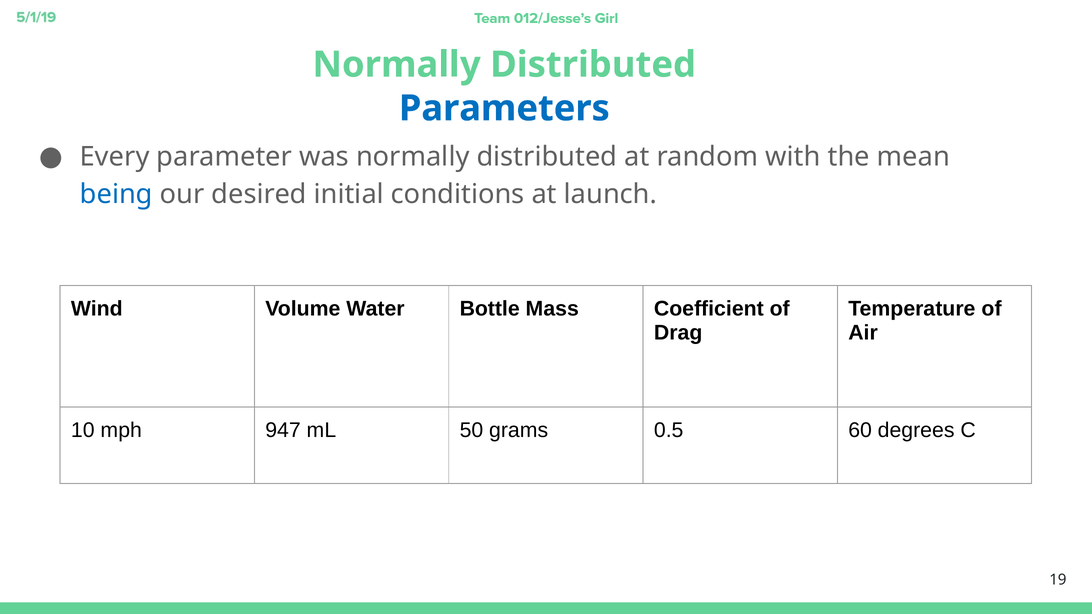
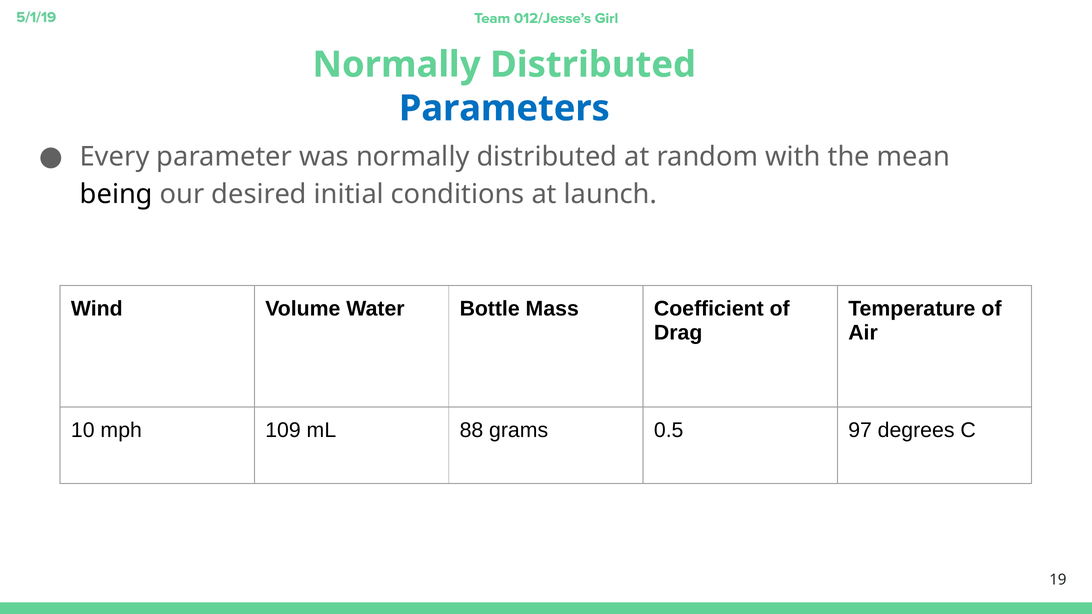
being colour: blue -> black (116, 194)
947: 947 -> 109 (283, 430)
50: 50 -> 88 (471, 430)
60: 60 -> 97 (860, 430)
